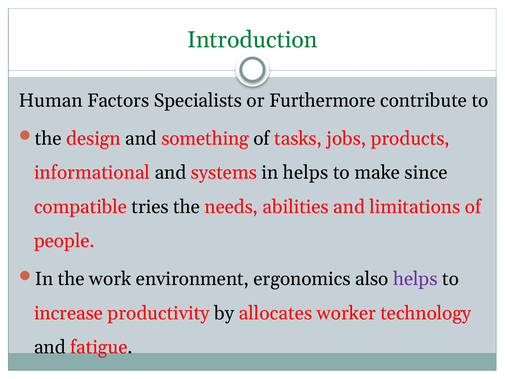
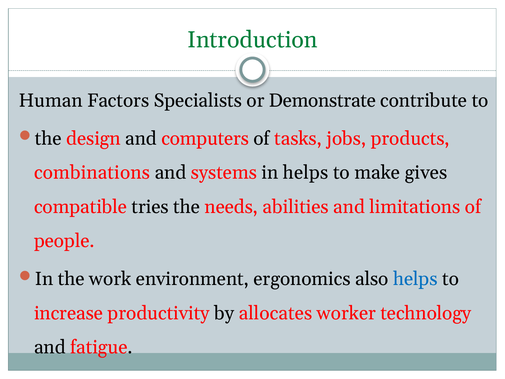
Furthermore: Furthermore -> Demonstrate (322, 101)
something: something -> computers (205, 139)
informational: informational -> combinations (92, 173)
since: since -> gives (426, 173)
helps colour: purple -> blue (415, 279)
